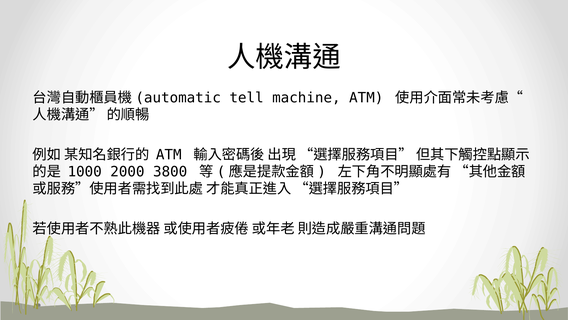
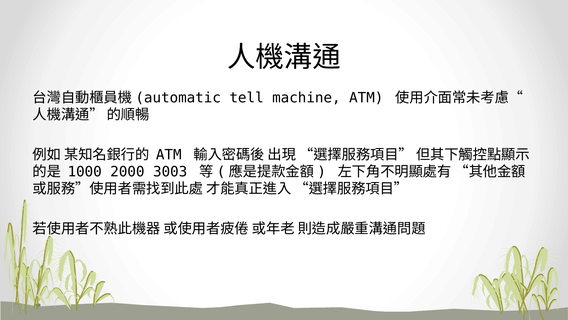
3800: 3800 -> 3003 (170, 171)
